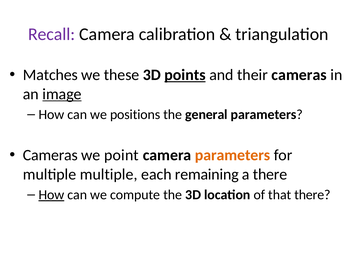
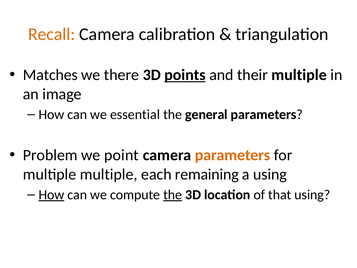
Recall colour: purple -> orange (52, 34)
these: these -> there (122, 75)
their cameras: cameras -> multiple (299, 75)
image underline: present -> none (62, 94)
positions: positions -> essential (135, 114)
Cameras: Cameras -> Problem (50, 155)
a there: there -> using (270, 174)
the underline: none -> present (173, 195)
that there: there -> using (312, 195)
